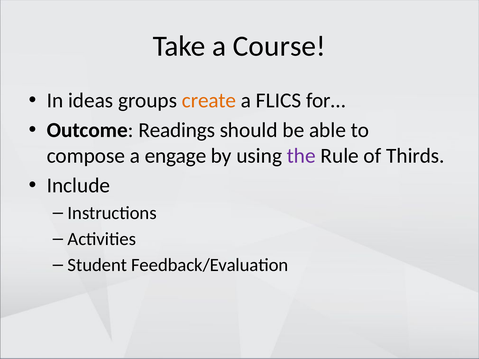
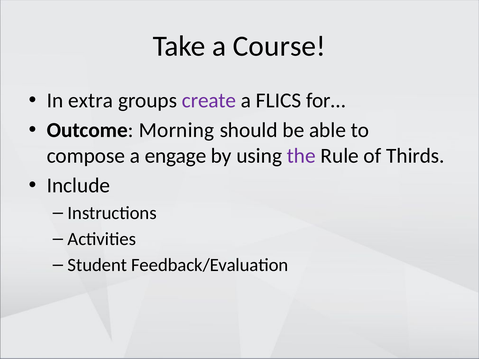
ideas: ideas -> extra (91, 101)
create colour: orange -> purple (209, 101)
Readings: Readings -> Morning (177, 130)
